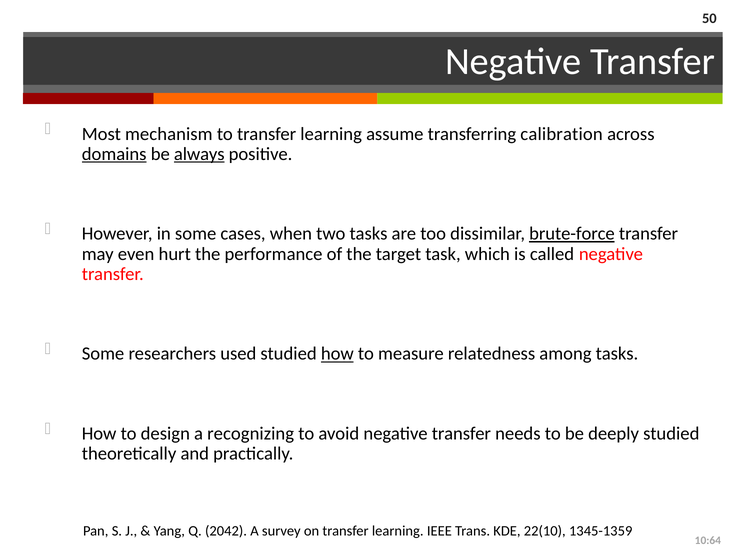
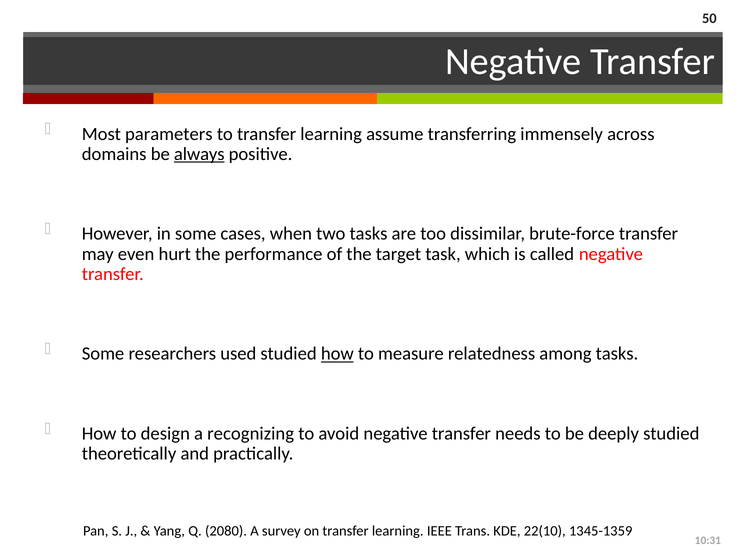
mechanism: mechanism -> parameters (169, 134)
calibration: calibration -> immensely (562, 134)
domains underline: present -> none (114, 154)
brute-force underline: present -> none (572, 234)
2042: 2042 -> 2080 (226, 531)
10:64: 10:64 -> 10:31 (708, 541)
